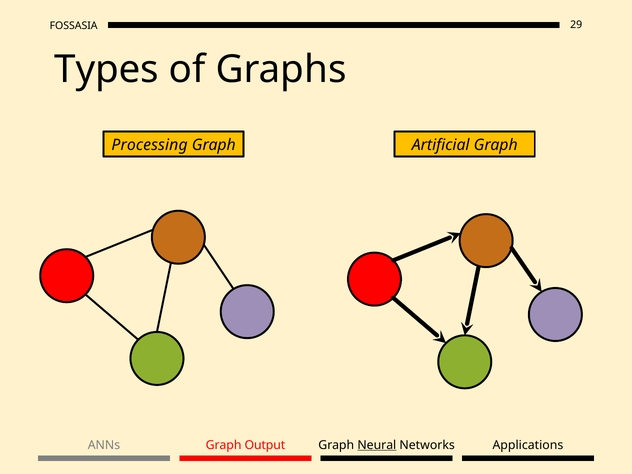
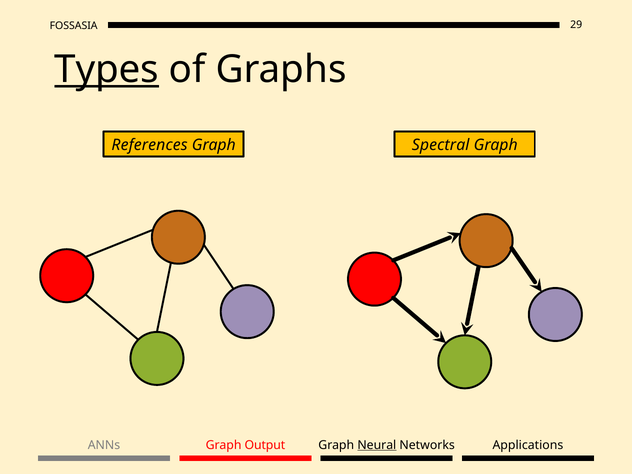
Types underline: none -> present (107, 70)
Processing: Processing -> References (150, 145)
Artificial: Artificial -> Spectral (441, 145)
